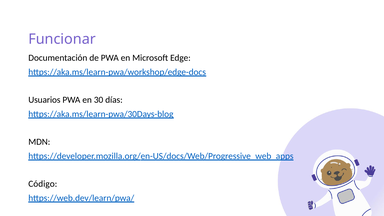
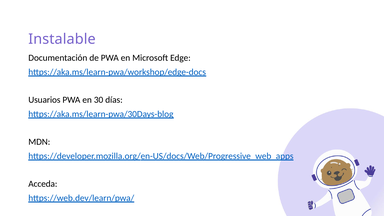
Funcionar: Funcionar -> Instalable (62, 39)
Código: Código -> Acceda (43, 184)
